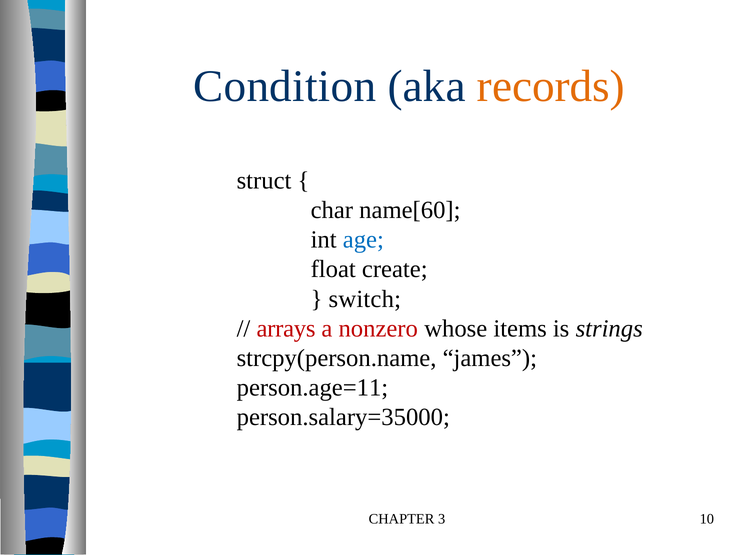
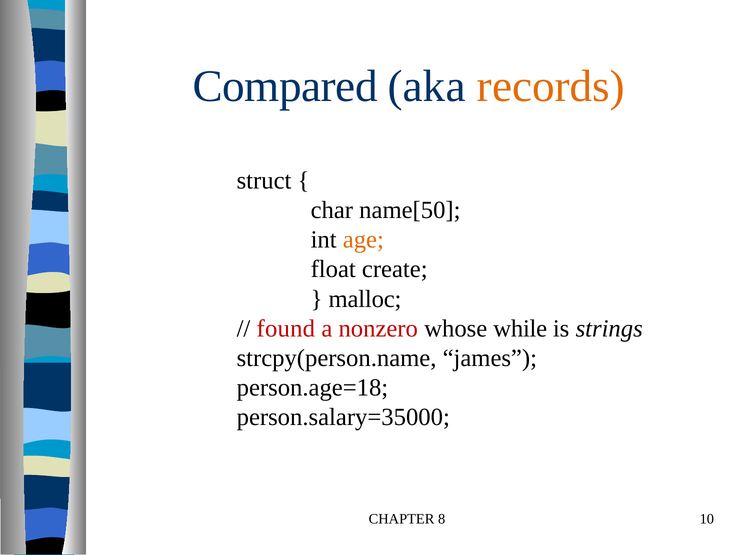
Condition: Condition -> Compared (285, 86)
name[60: name[60 -> name[50 (410, 210)
age colour: blue -> orange (363, 240)
switch: switch -> malloc (365, 299)
arrays: arrays -> found (286, 328)
items: items -> while (520, 328)
person.age=11: person.age=11 -> person.age=18 (312, 388)
3: 3 -> 8 (442, 519)
